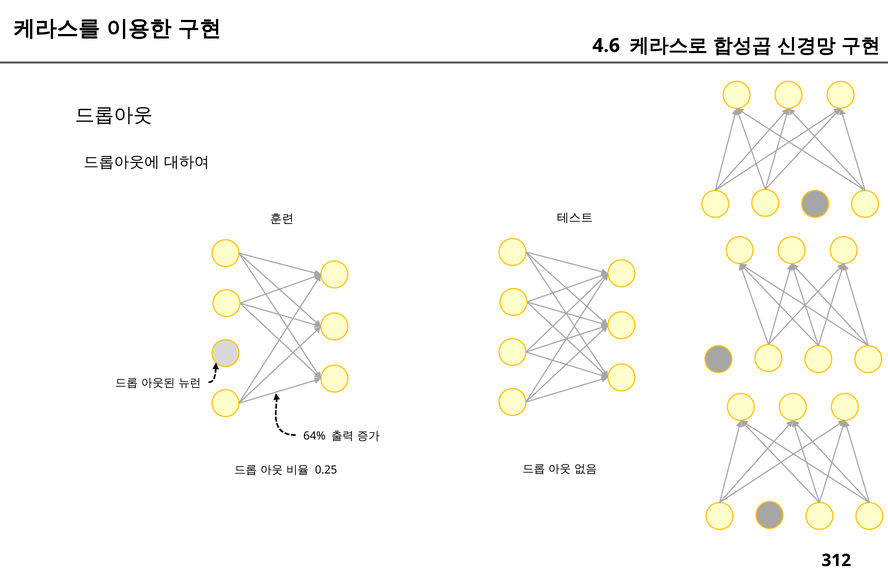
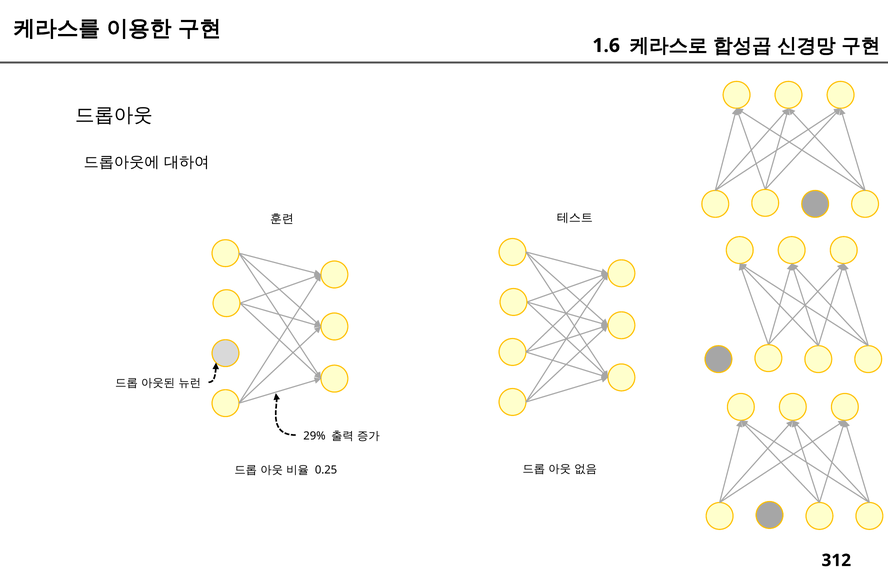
4.6: 4.6 -> 1.6 (606, 46)
64%: 64% -> 29% (314, 435)
